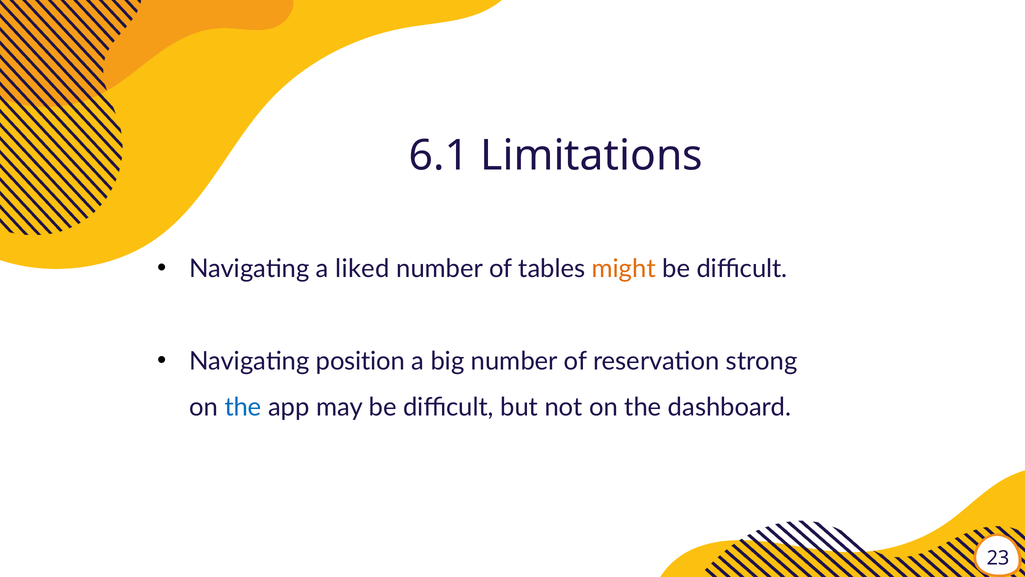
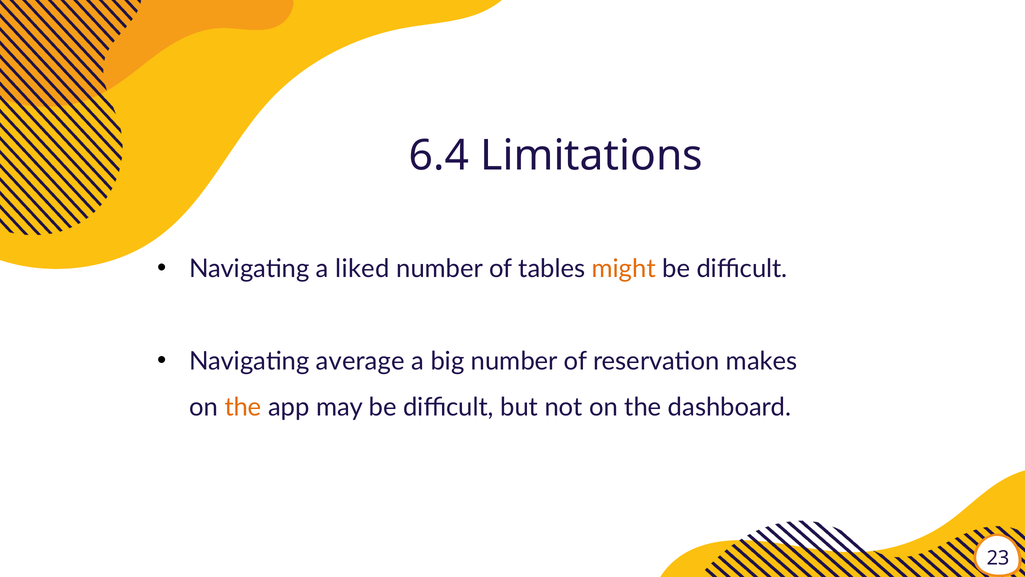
6.1: 6.1 -> 6.4 (439, 156)
position: position -> average (360, 361)
strong: strong -> makes (762, 361)
the colour: blue -> orange (243, 407)
